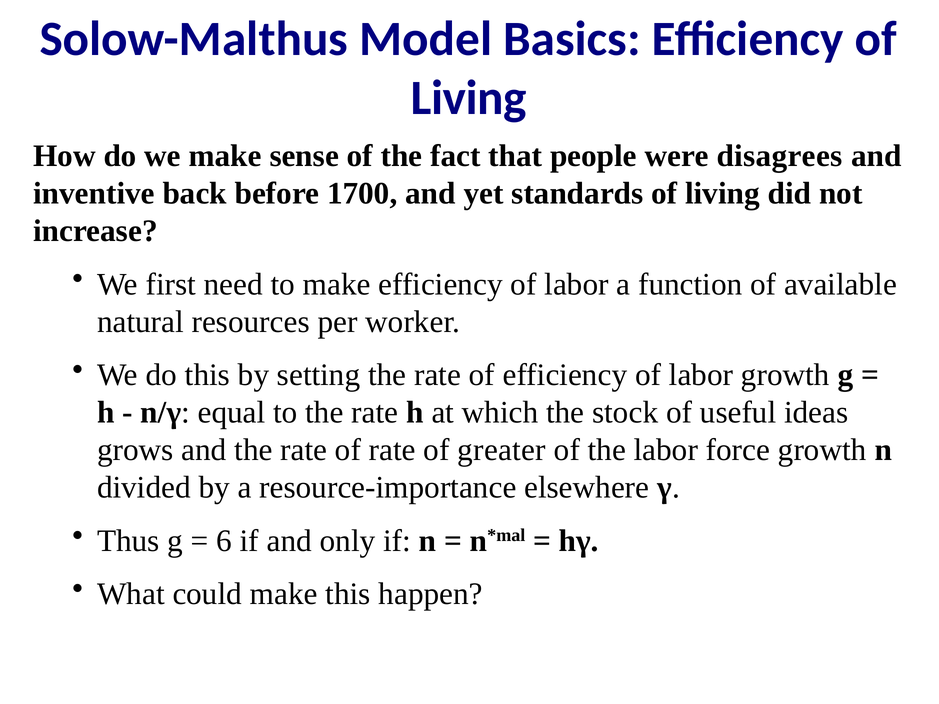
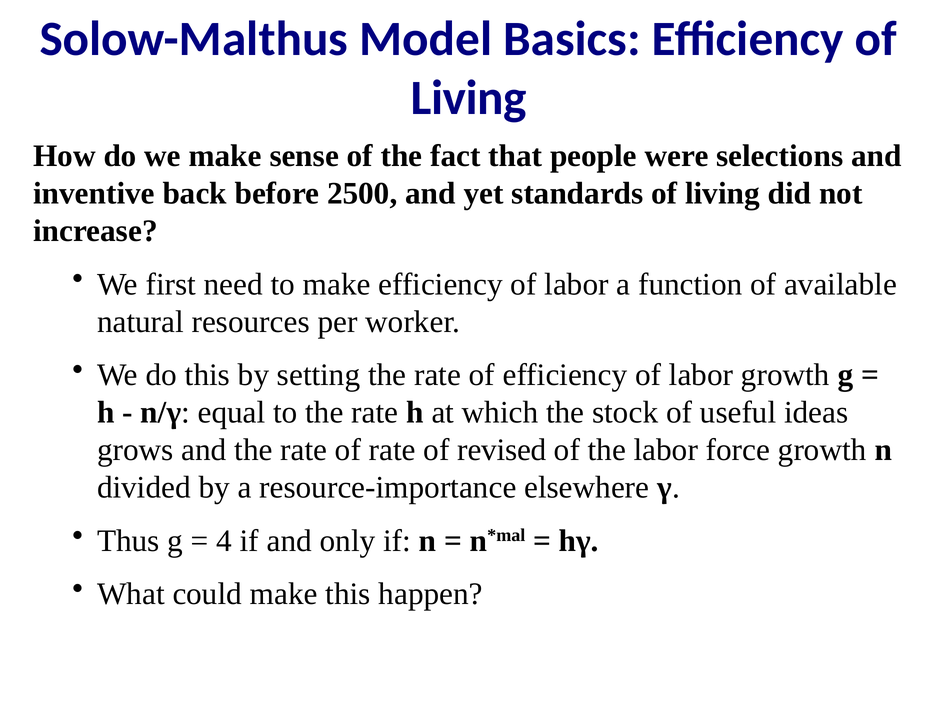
disagrees: disagrees -> selections (780, 156)
1700: 1700 -> 2500 (362, 194)
greater: greater -> revised (502, 450)
6: 6 -> 4 (224, 541)
